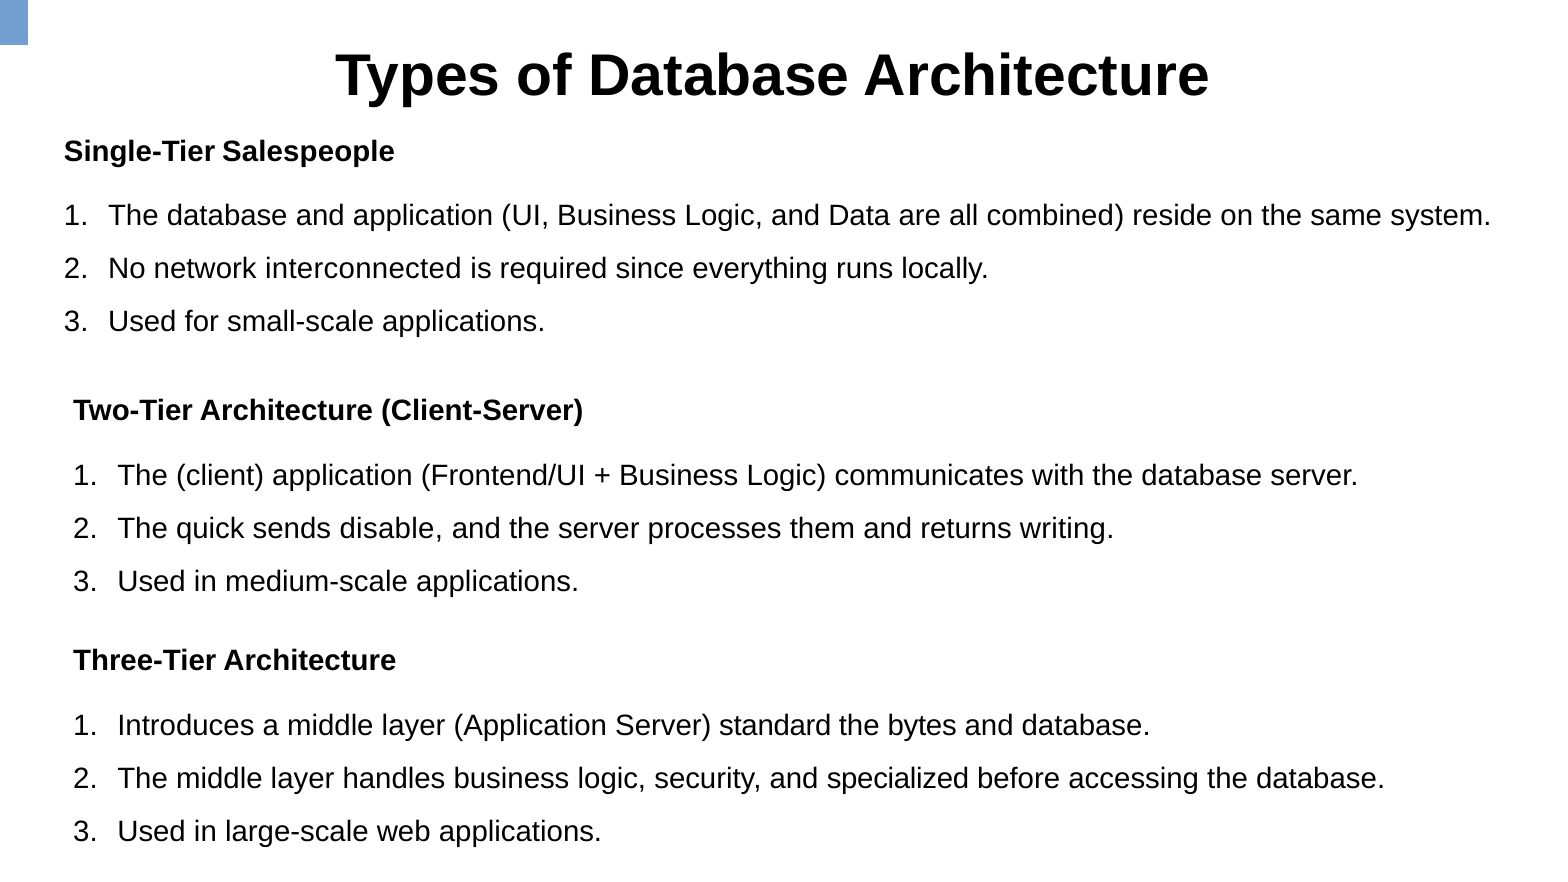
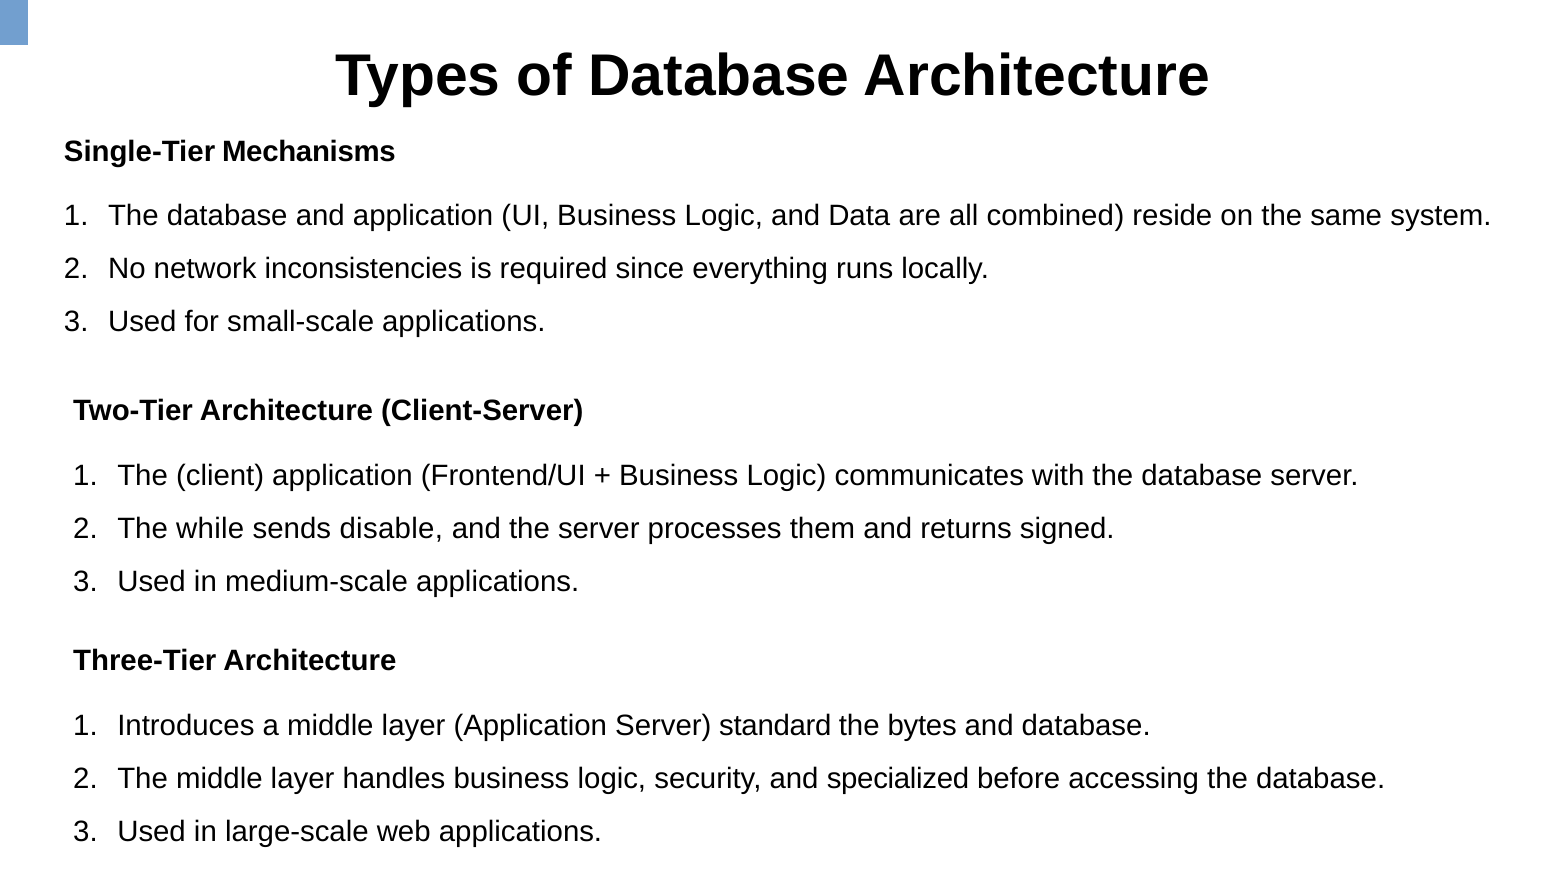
Salespeople: Salespeople -> Mechanisms (309, 152)
interconnected: interconnected -> inconsistencies (364, 269)
quick: quick -> while (210, 529)
writing: writing -> signed (1067, 529)
